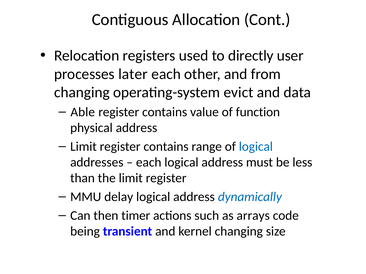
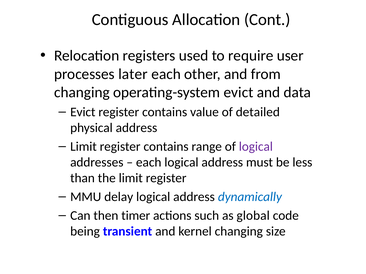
directly: directly -> require (251, 56)
Able: Able -> Evict (83, 112)
function: function -> detailed (258, 112)
logical colour: blue -> purple (256, 147)
arrays: arrays -> global (253, 216)
